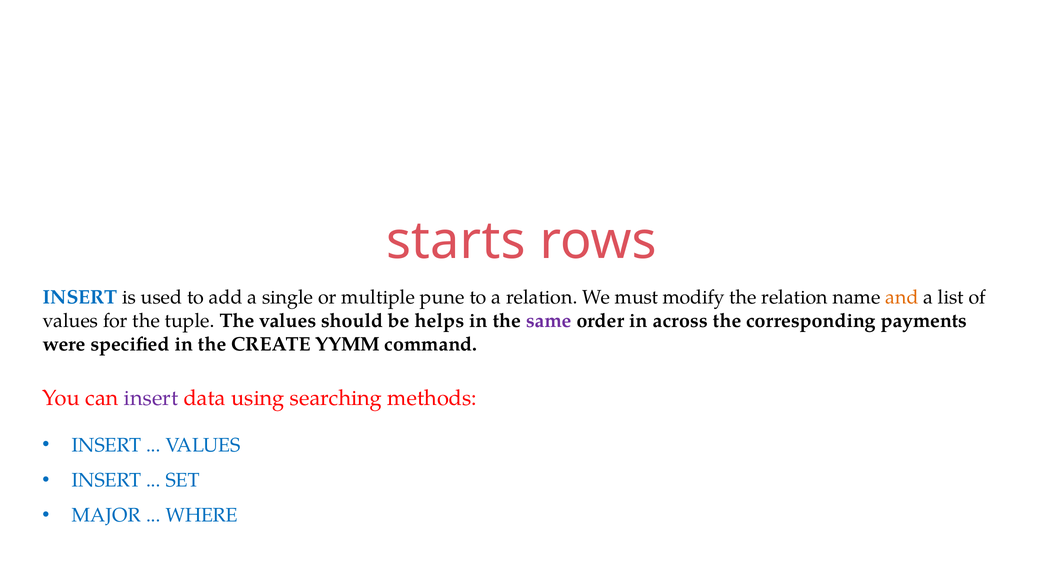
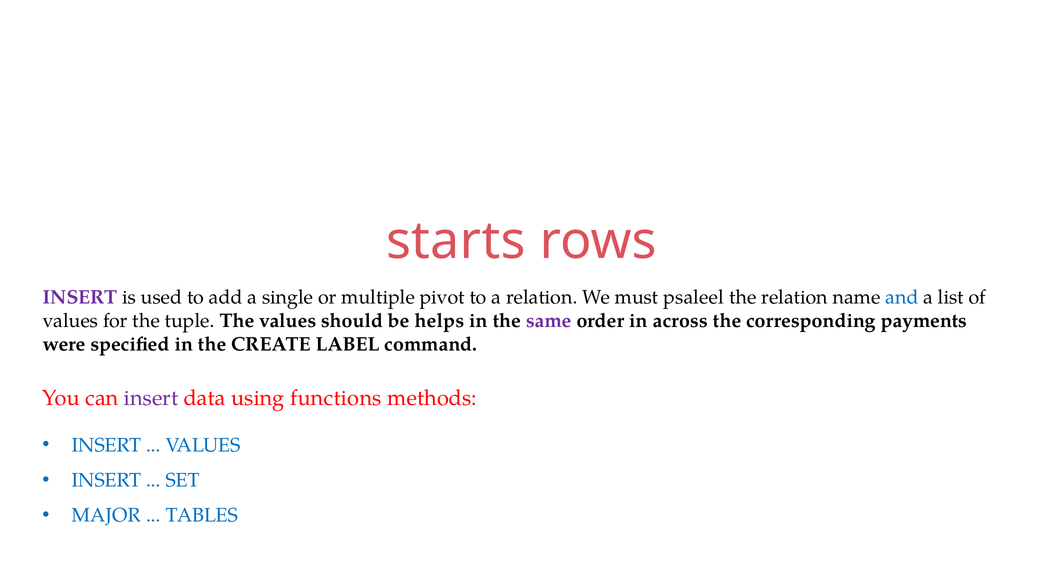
INSERT colour: blue -> purple (80, 297)
pune: pune -> pivot (442, 297)
modify: modify -> psaleel (694, 297)
and colour: orange -> blue (902, 297)
YYMM: YYMM -> LABEL (348, 344)
searching: searching -> functions (336, 398)
WHERE: WHERE -> TABLES (202, 515)
